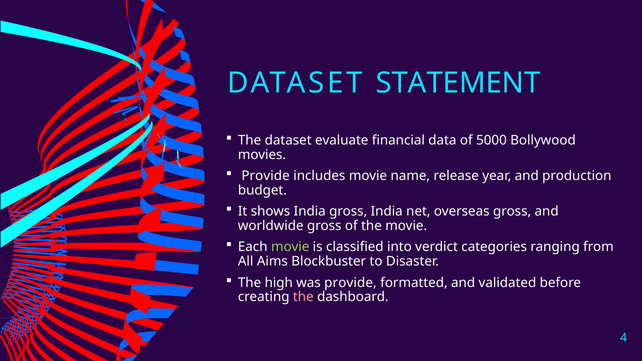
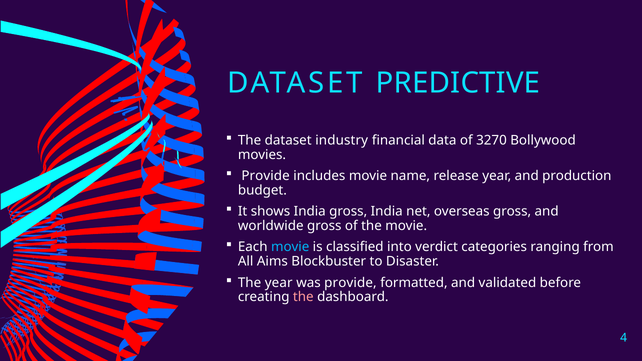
STATEMENT: STATEMENT -> PREDICTIVE (458, 83)
evaluate: evaluate -> industry (342, 140)
5000: 5000 -> 3270 (491, 140)
movie colour: light green -> light blue (290, 247)
The high: high -> year (279, 283)
